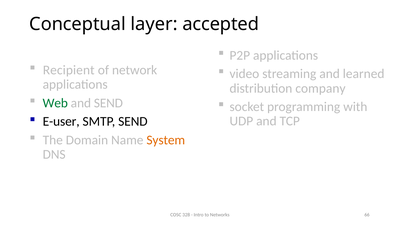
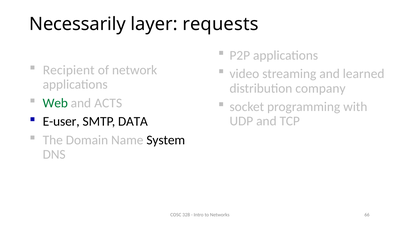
Conceptual: Conceptual -> Necessarily (78, 24)
accepted: accepted -> requests (221, 24)
and SEND: SEND -> ACTS (108, 103)
SMTP SEND: SEND -> DATA (133, 122)
System colour: orange -> black (166, 140)
